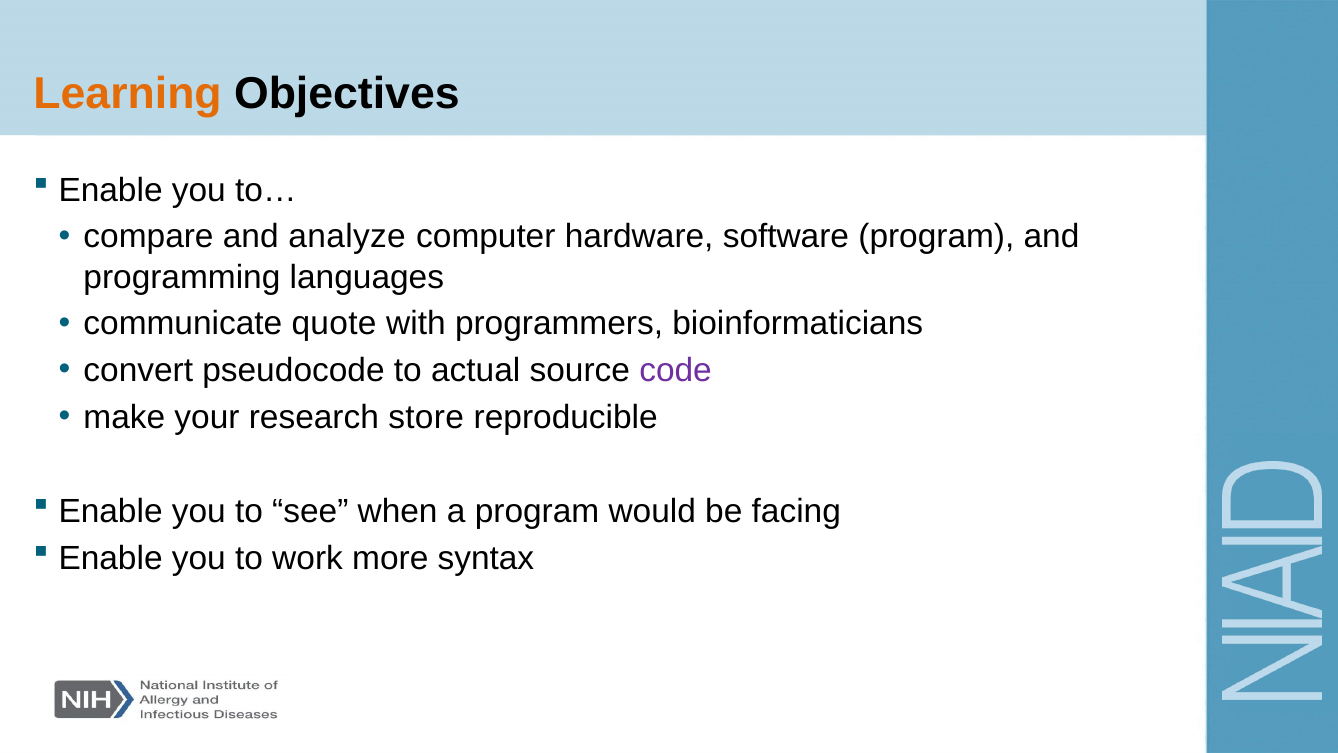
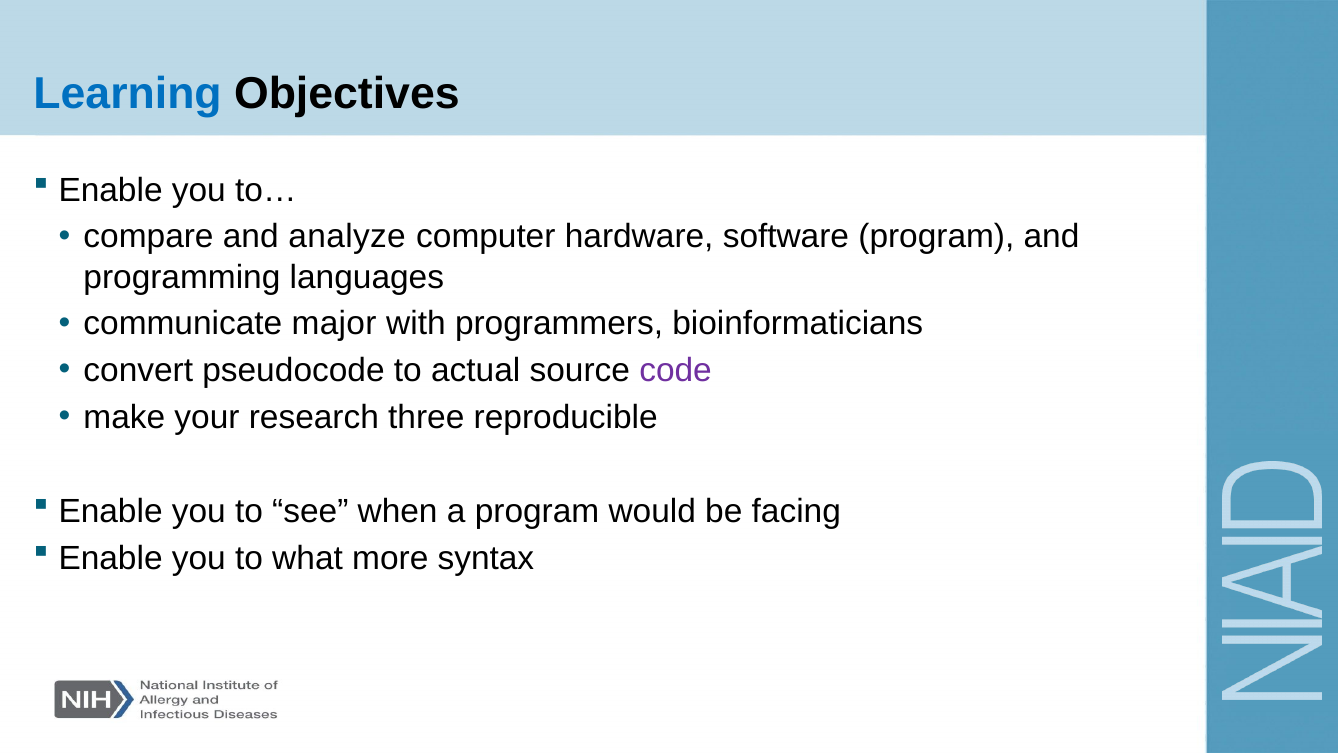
Learning colour: orange -> blue (128, 94)
quote: quote -> major (334, 324)
store: store -> three (426, 417)
work: work -> what (308, 558)
